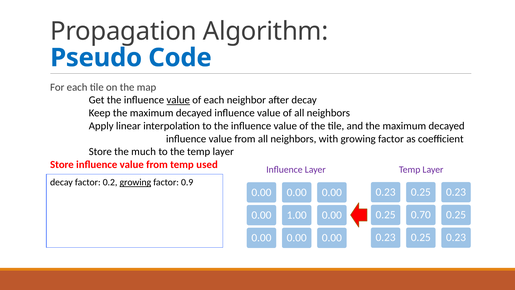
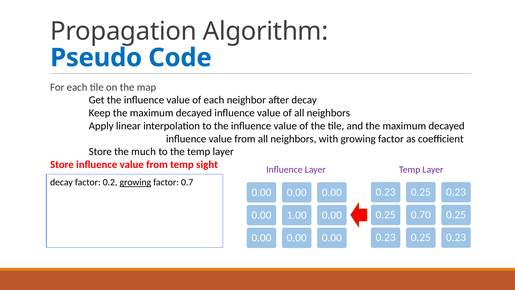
value underline: present -> none (178, 100)
used: used -> sight (207, 164)
0.9: 0.9 -> 0.7 (187, 182)
